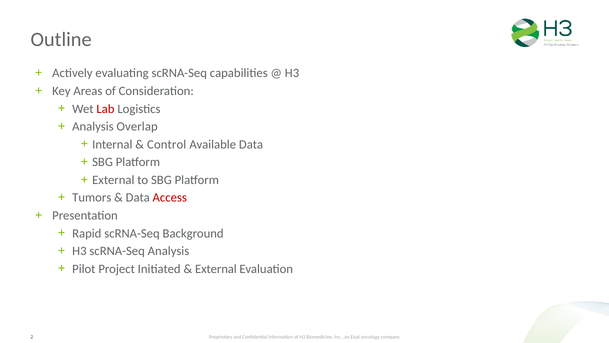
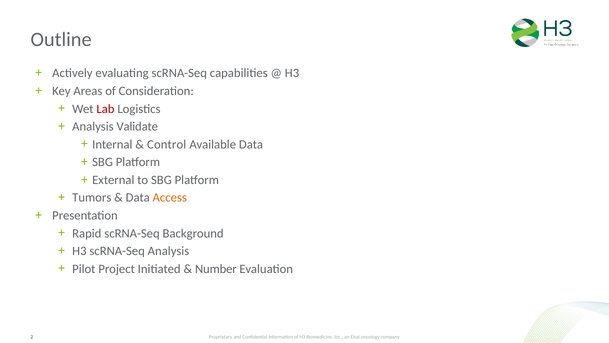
Overlap: Overlap -> Validate (137, 126)
Access colour: red -> orange (170, 197)
External: External -> Number (216, 269)
